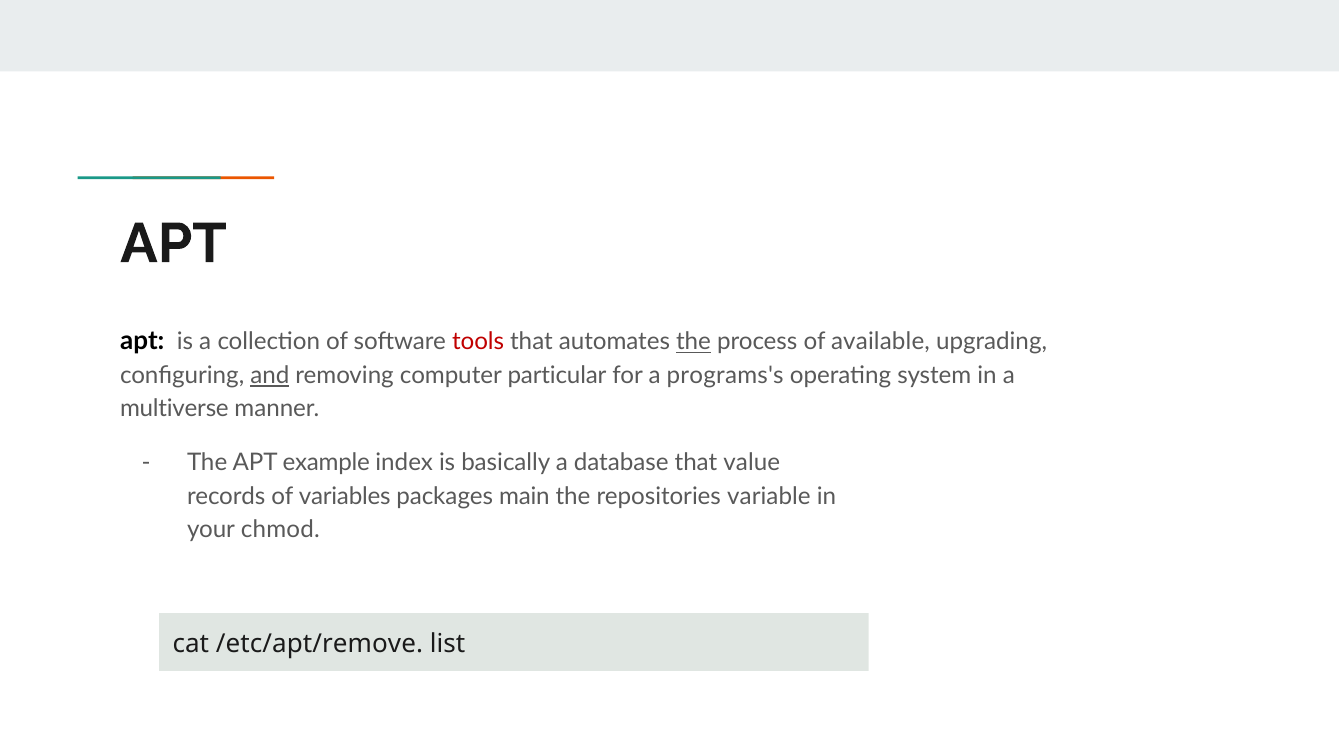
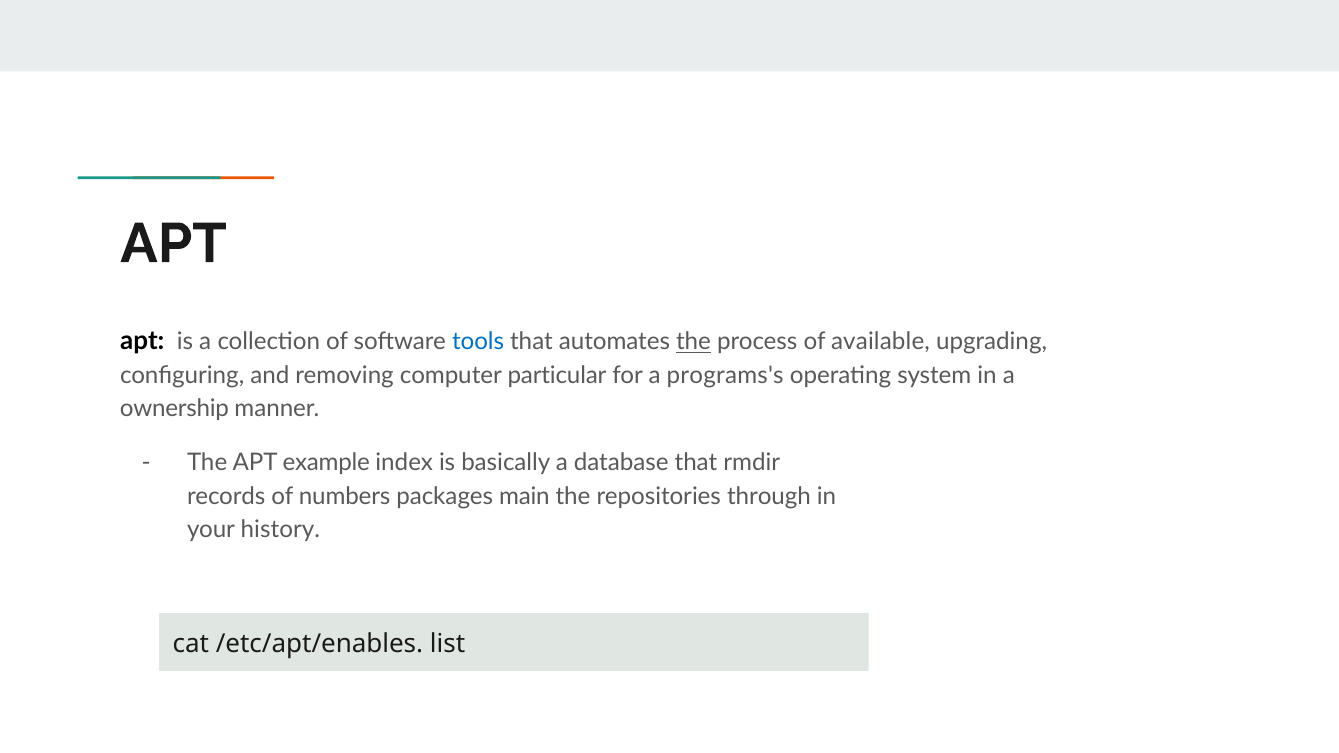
tools colour: red -> blue (478, 342)
and underline: present -> none (270, 376)
multiverse: multiverse -> ownership (174, 409)
value: value -> rmdir (752, 463)
variables: variables -> numbers (345, 496)
variable: variable -> through (769, 496)
chmod: chmod -> history (280, 530)
/etc/apt/remove: /etc/apt/remove -> /etc/apt/enables (319, 644)
